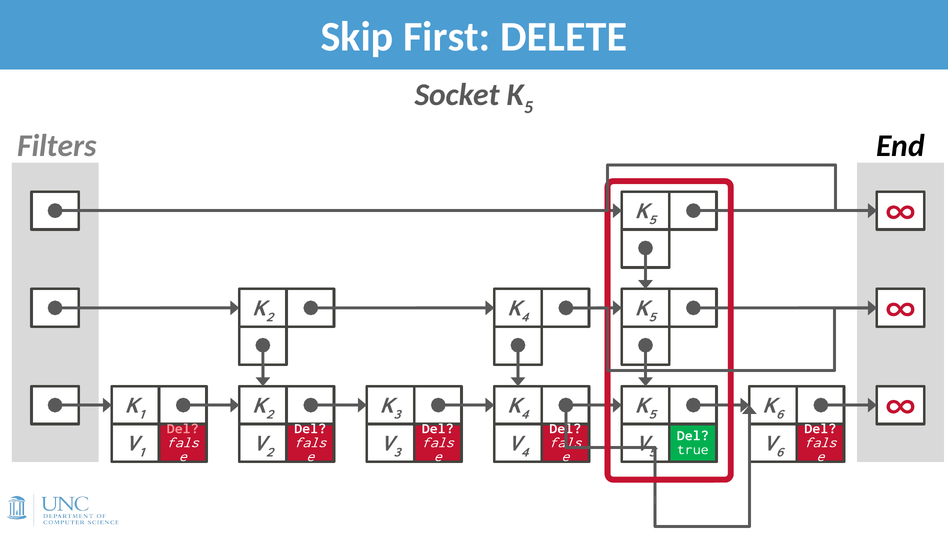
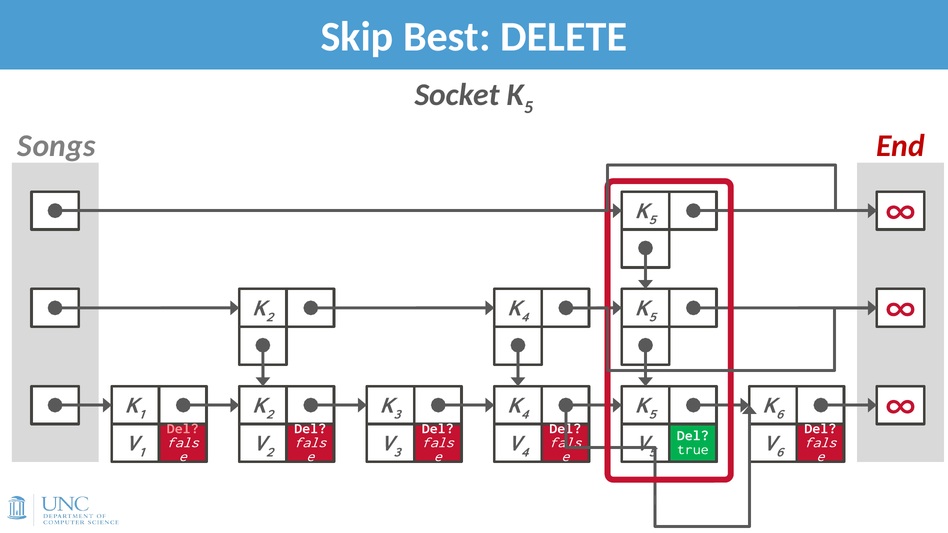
First: First -> Best (447, 37)
Filters: Filters -> Songs (57, 146)
End colour: black -> red (900, 146)
